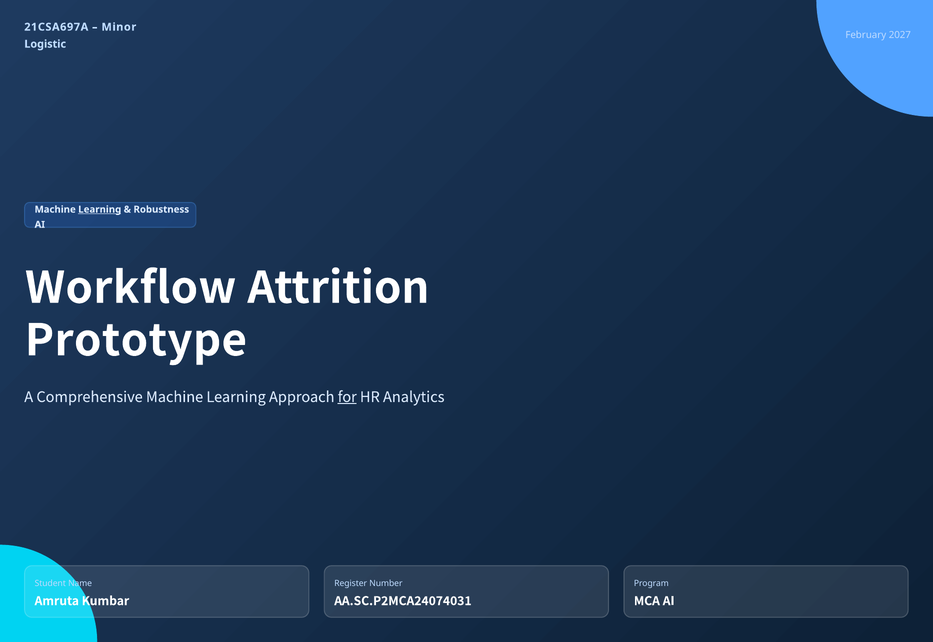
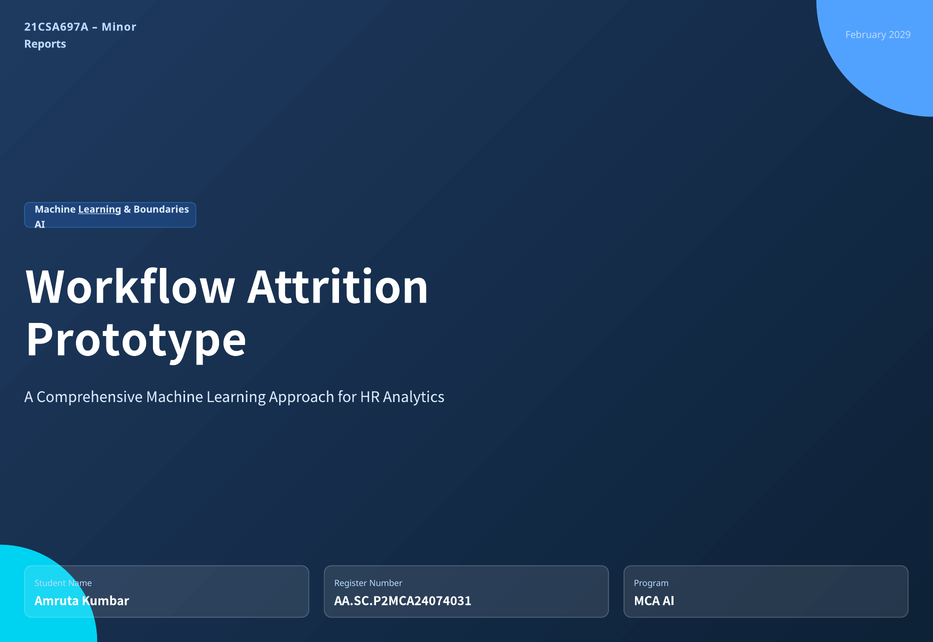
2027: 2027 -> 2029 (900, 35)
Logistic: Logistic -> Reports (45, 44)
Robustness: Robustness -> Boundaries (161, 209)
for underline: present -> none (347, 397)
